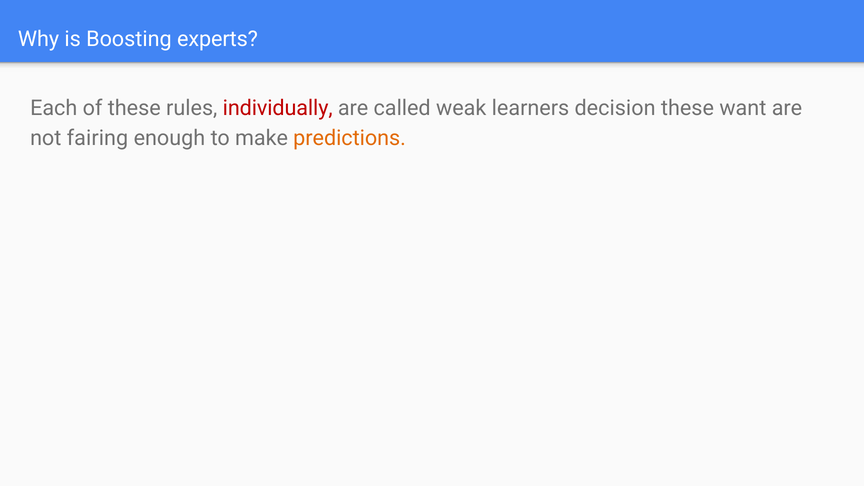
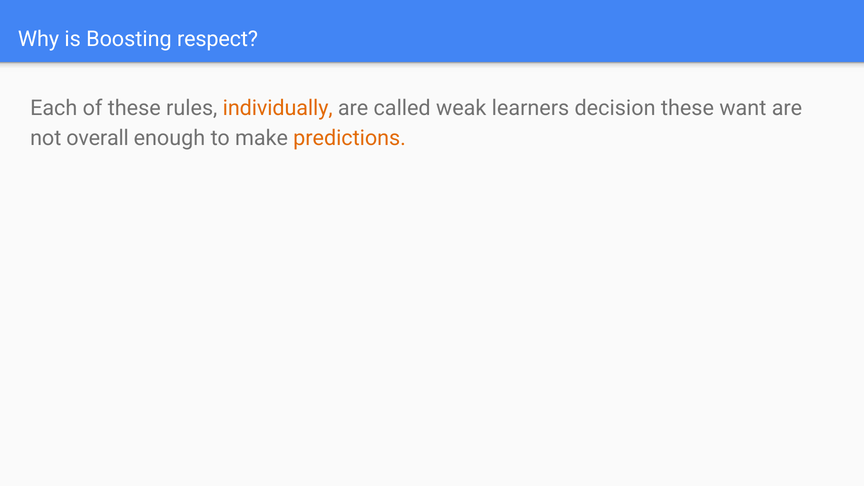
experts: experts -> respect (218, 39)
individually colour: red -> orange (278, 108)
fairing: fairing -> overall (98, 138)
